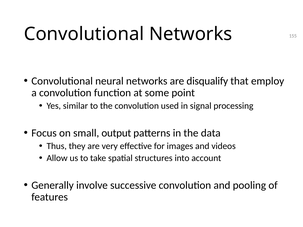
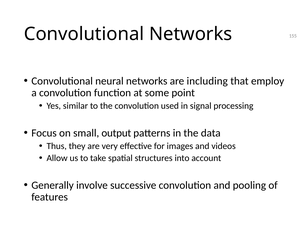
disqualify: disqualify -> including (207, 81)
